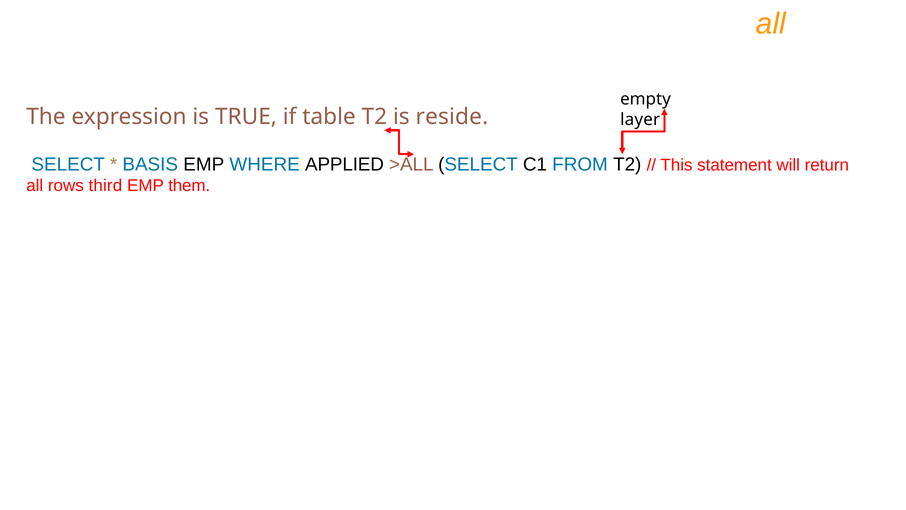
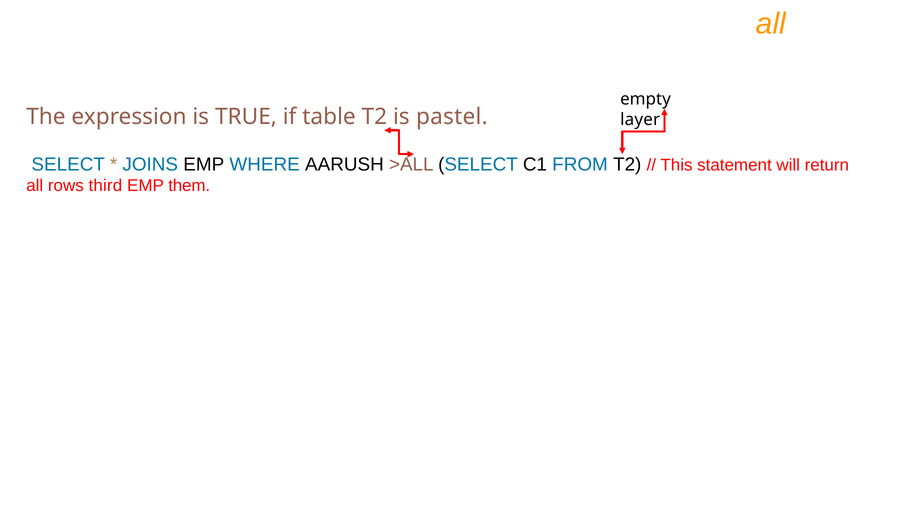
reside: reside -> pastel (452, 117)
BASIS: BASIS -> JOINS (150, 164)
APPLIED: APPLIED -> AARUSH (344, 164)
